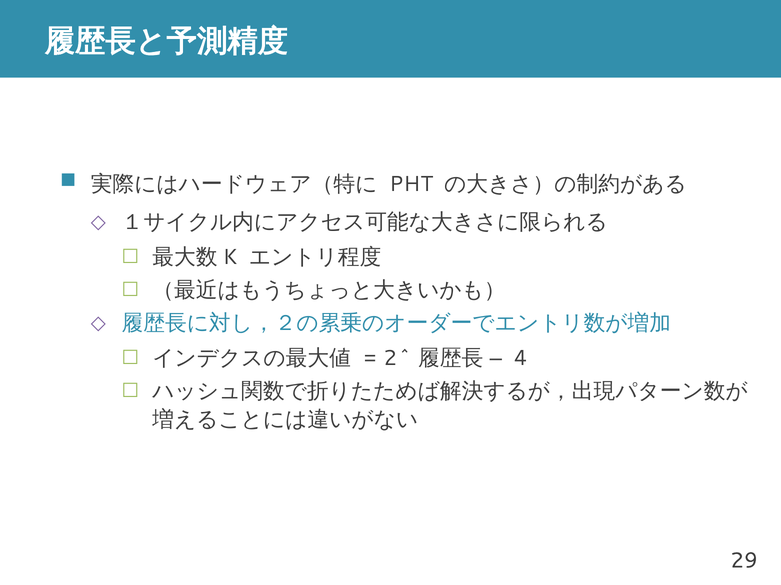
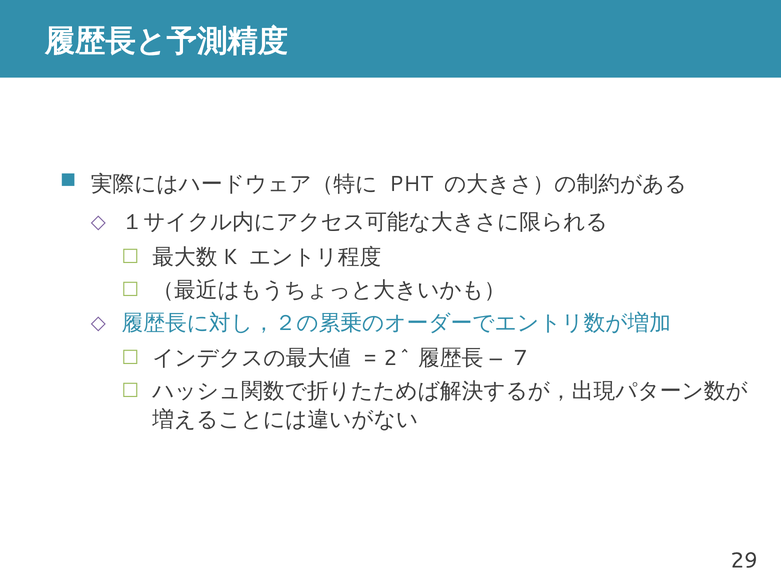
4: 4 -> 7 (520, 359)
